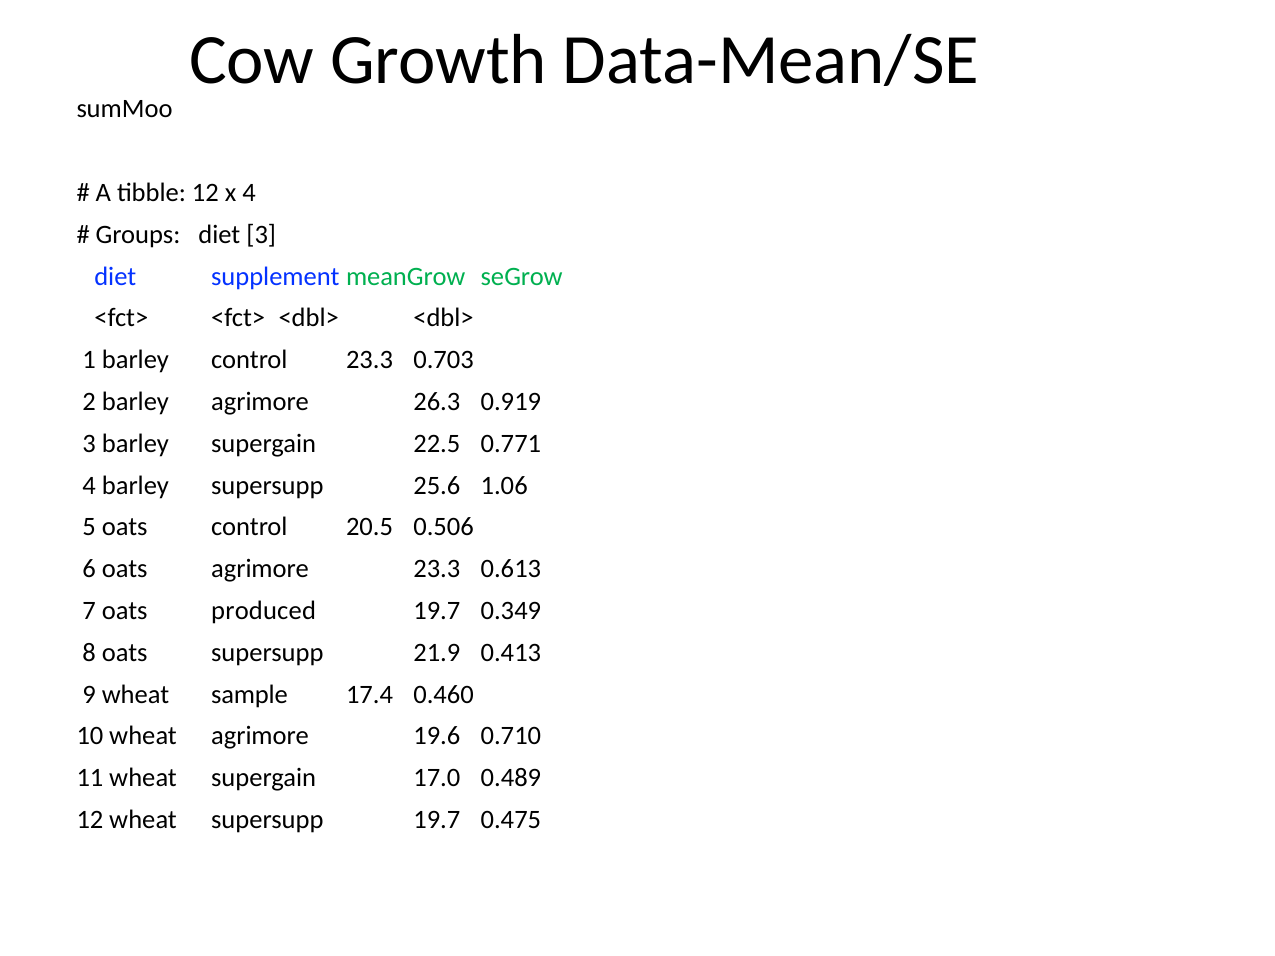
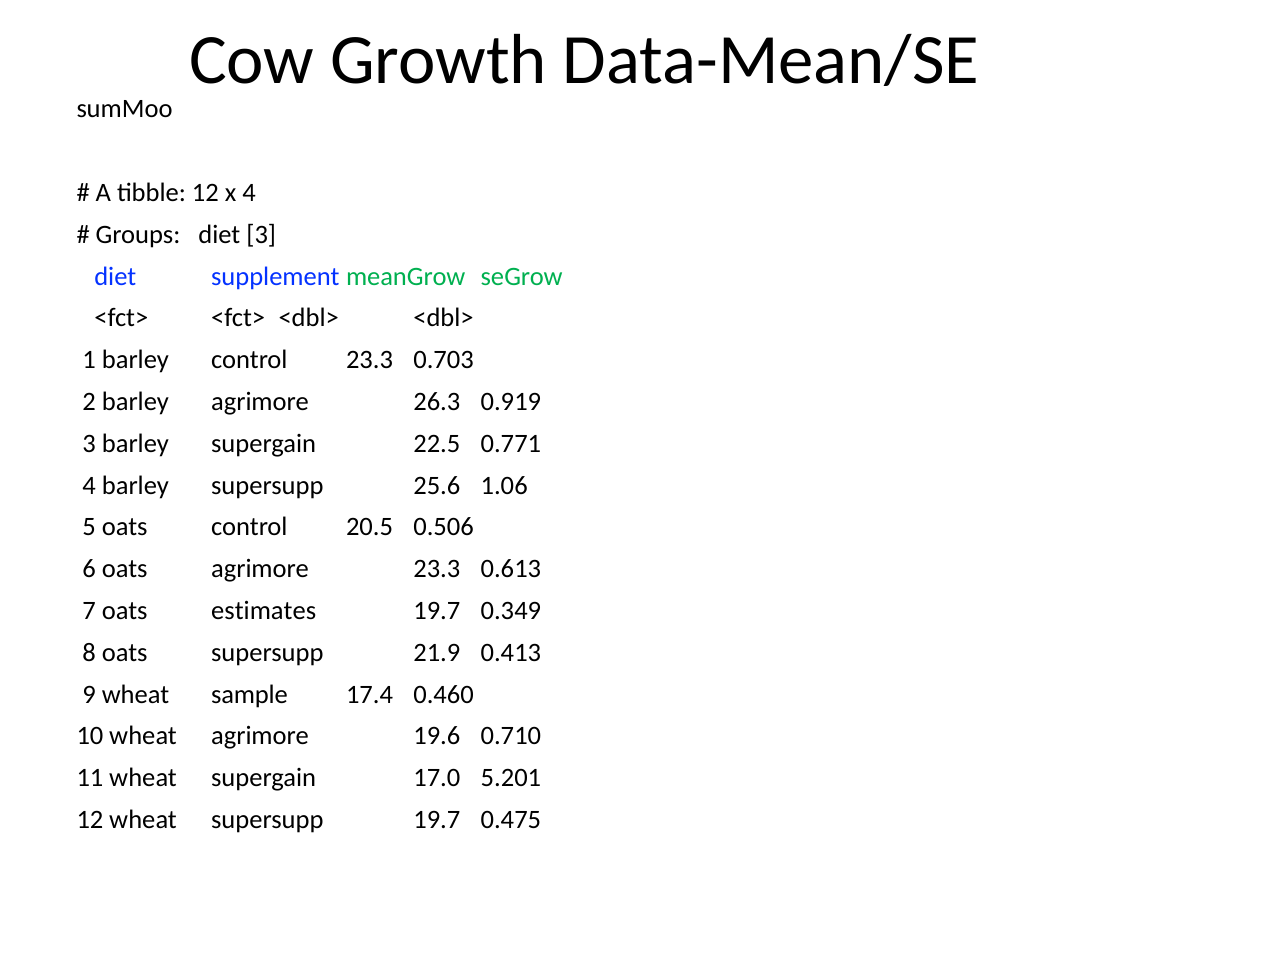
produced: produced -> estimates (264, 611)
0.489: 0.489 -> 5.201 (511, 778)
